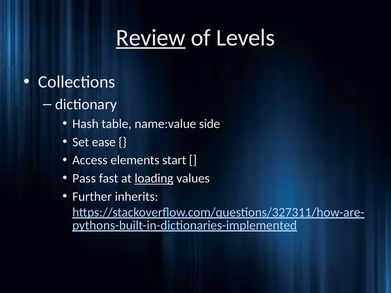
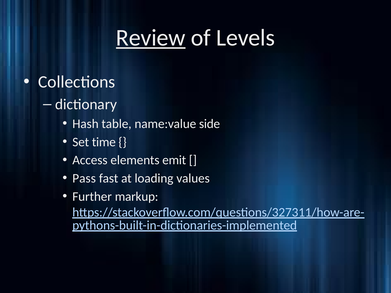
ease: ease -> time (104, 142)
start: start -> emit (174, 160)
loading underline: present -> none (154, 179)
inherits: inherits -> markup (137, 197)
